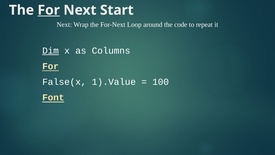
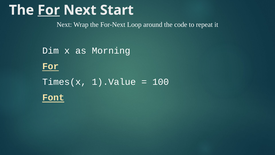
Dim underline: present -> none (51, 51)
Columns: Columns -> Morning (111, 51)
False(x: False(x -> Times(x (64, 82)
